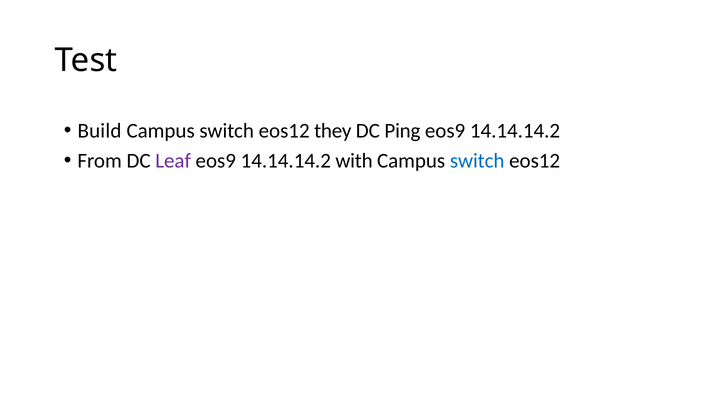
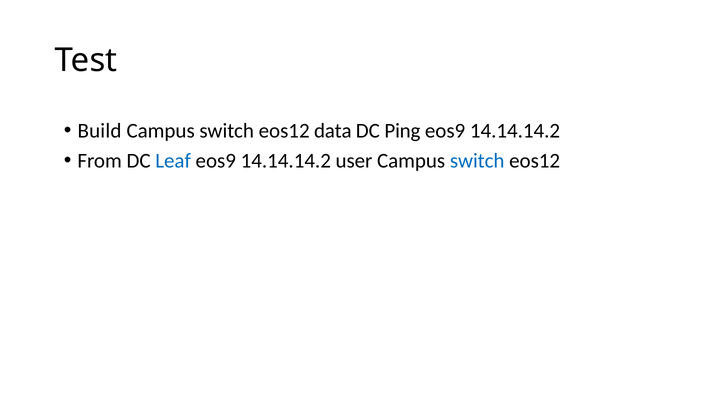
they: they -> data (333, 131)
Leaf colour: purple -> blue (173, 161)
with: with -> user (354, 161)
